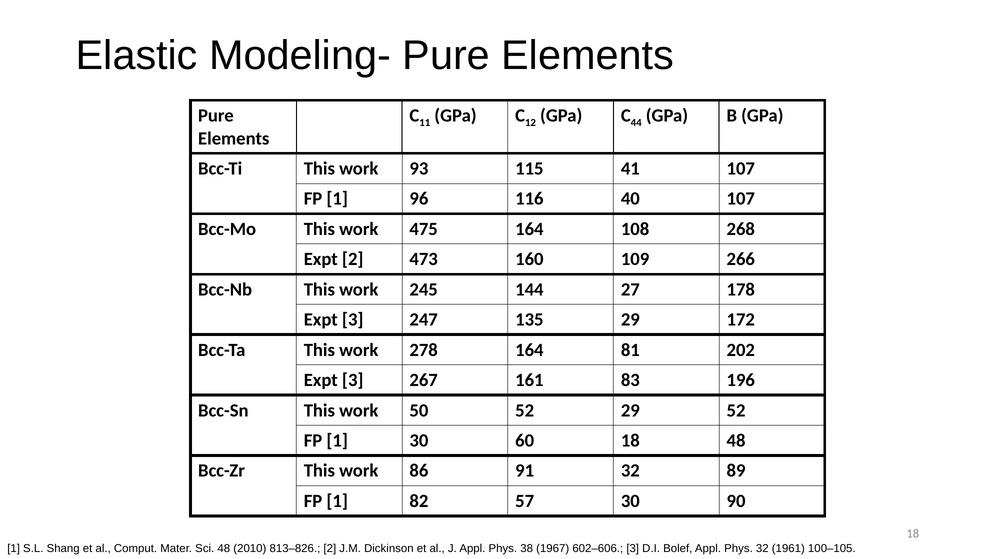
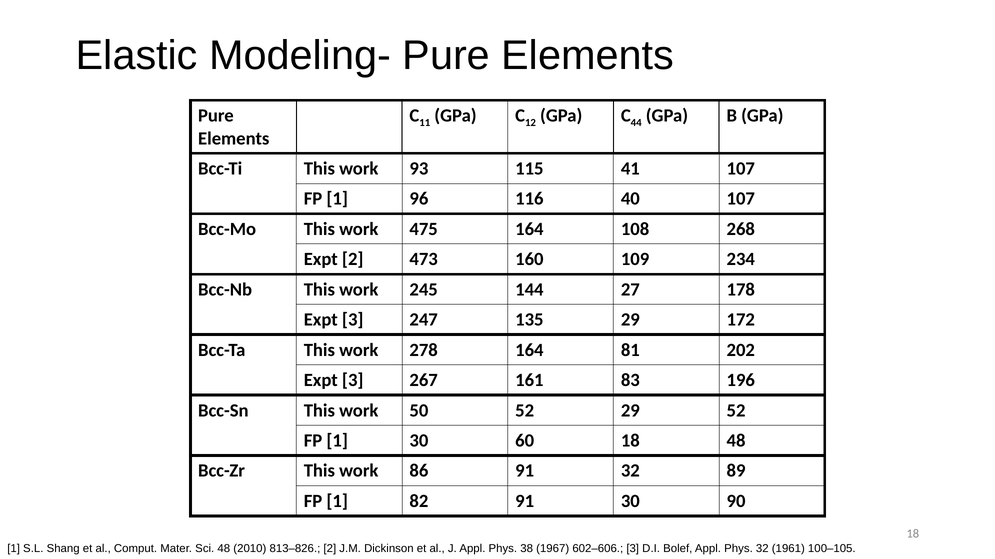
266: 266 -> 234 (741, 260)
82 57: 57 -> 91 (525, 502)
